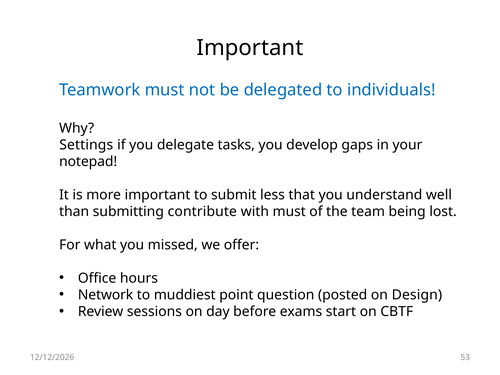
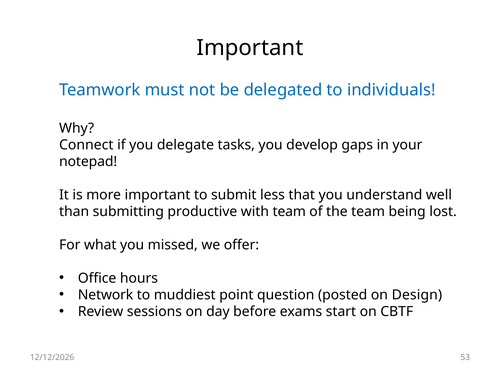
Settings: Settings -> Connect (86, 145)
contribute: contribute -> productive (202, 211)
with must: must -> team (289, 211)
